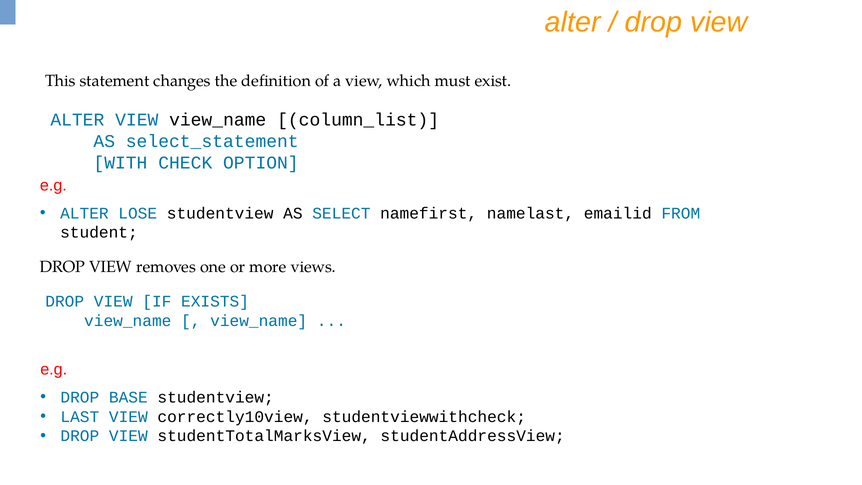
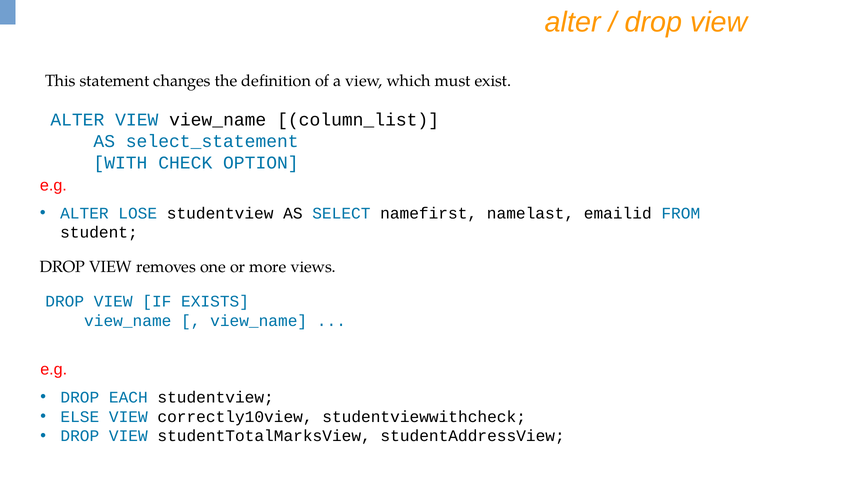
BASE: BASE -> EACH (128, 397)
LAST: LAST -> ELSE (80, 417)
